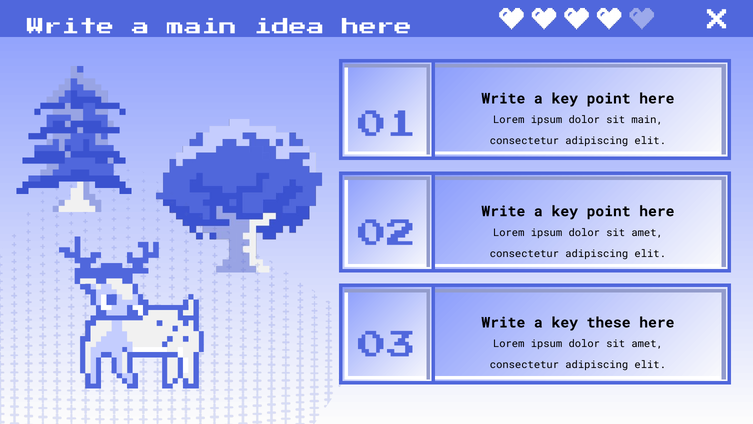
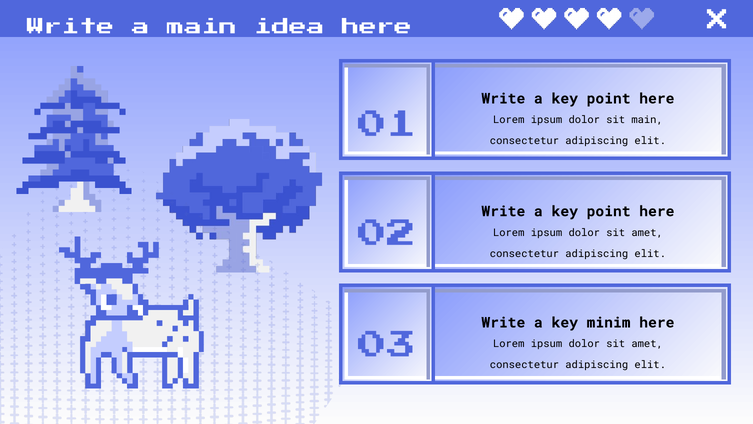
these: these -> minim (609, 322)
